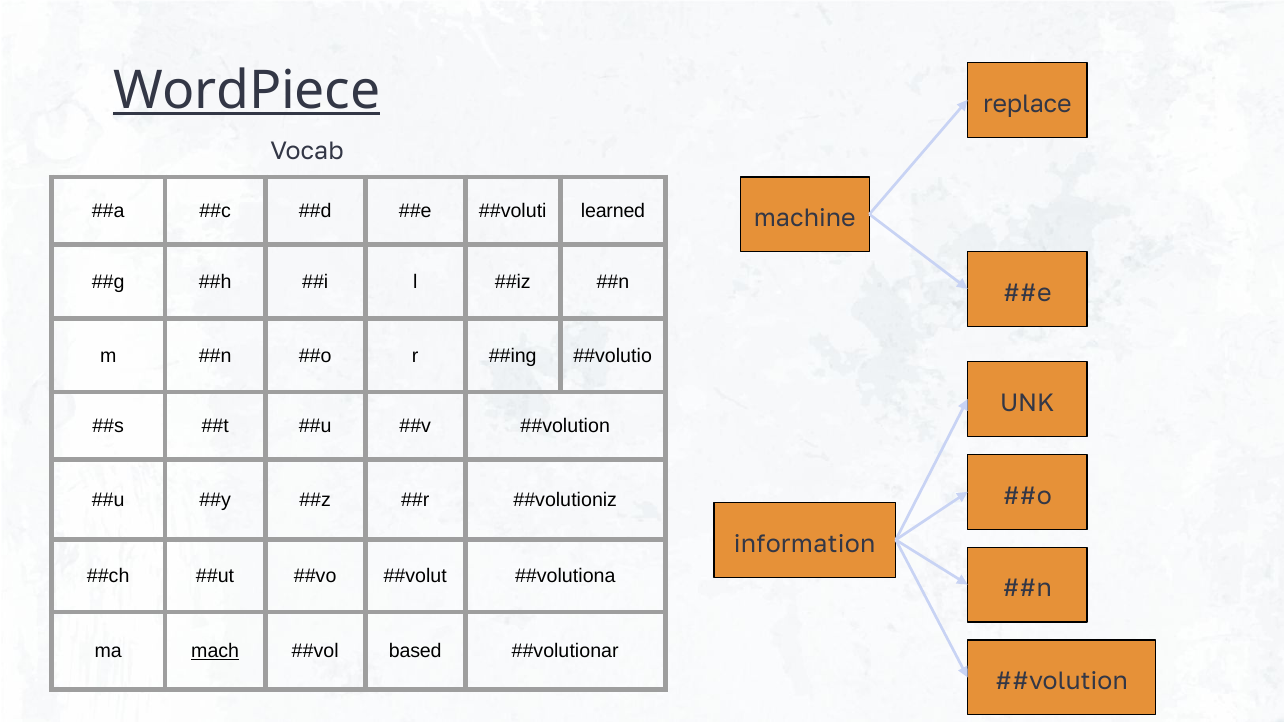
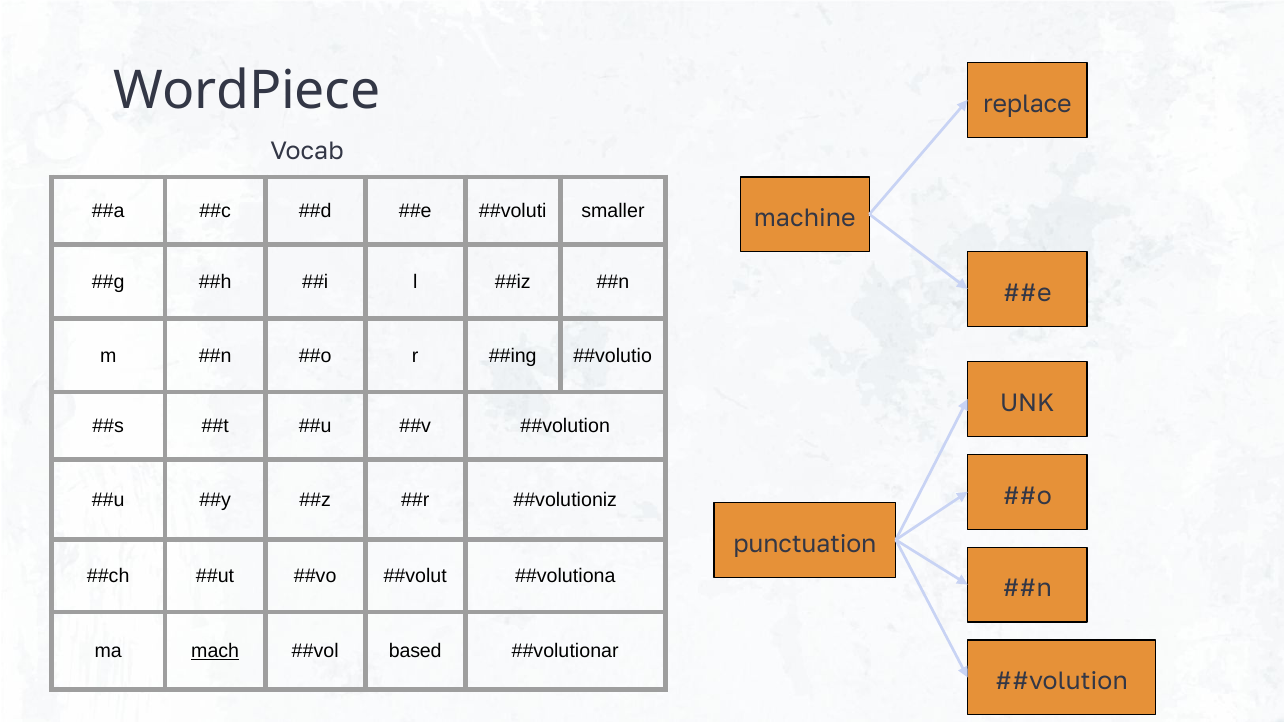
WordPiece underline: present -> none (247, 91)
learned: learned -> smaller (613, 211)
information: information -> punctuation (805, 544)
